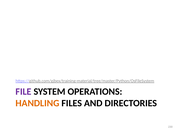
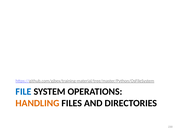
FILE colour: purple -> blue (24, 92)
